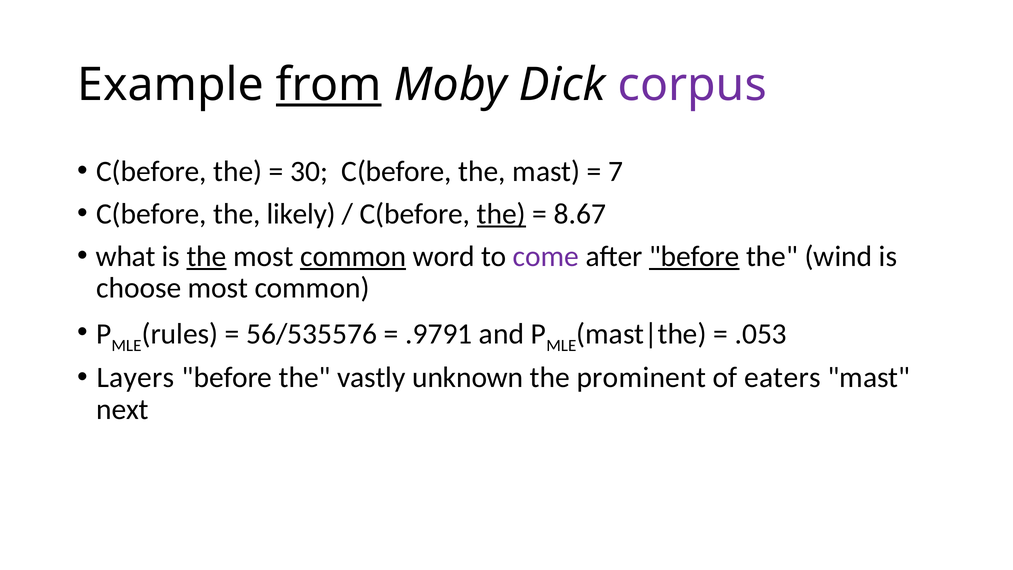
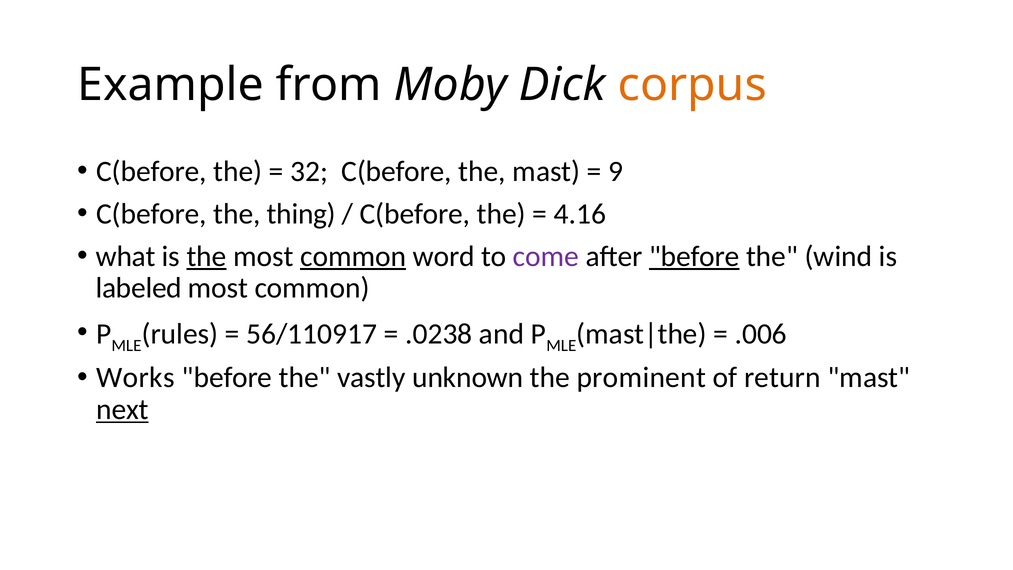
from underline: present -> none (329, 85)
corpus colour: purple -> orange (692, 85)
30: 30 -> 32 (309, 171)
7: 7 -> 9 (616, 171)
likely: likely -> thing (301, 214)
the underline: present -> none (501, 214)
8.67: 8.67 -> 4.16 (580, 214)
choose: choose -> labeled (139, 288)
56/535576: 56/535576 -> 56/110917 (312, 334)
.9791: .9791 -> .0238 (439, 334)
.053: .053 -> .006 (761, 334)
Layers: Layers -> Works (136, 377)
eaters: eaters -> return (782, 377)
next underline: none -> present (122, 409)
